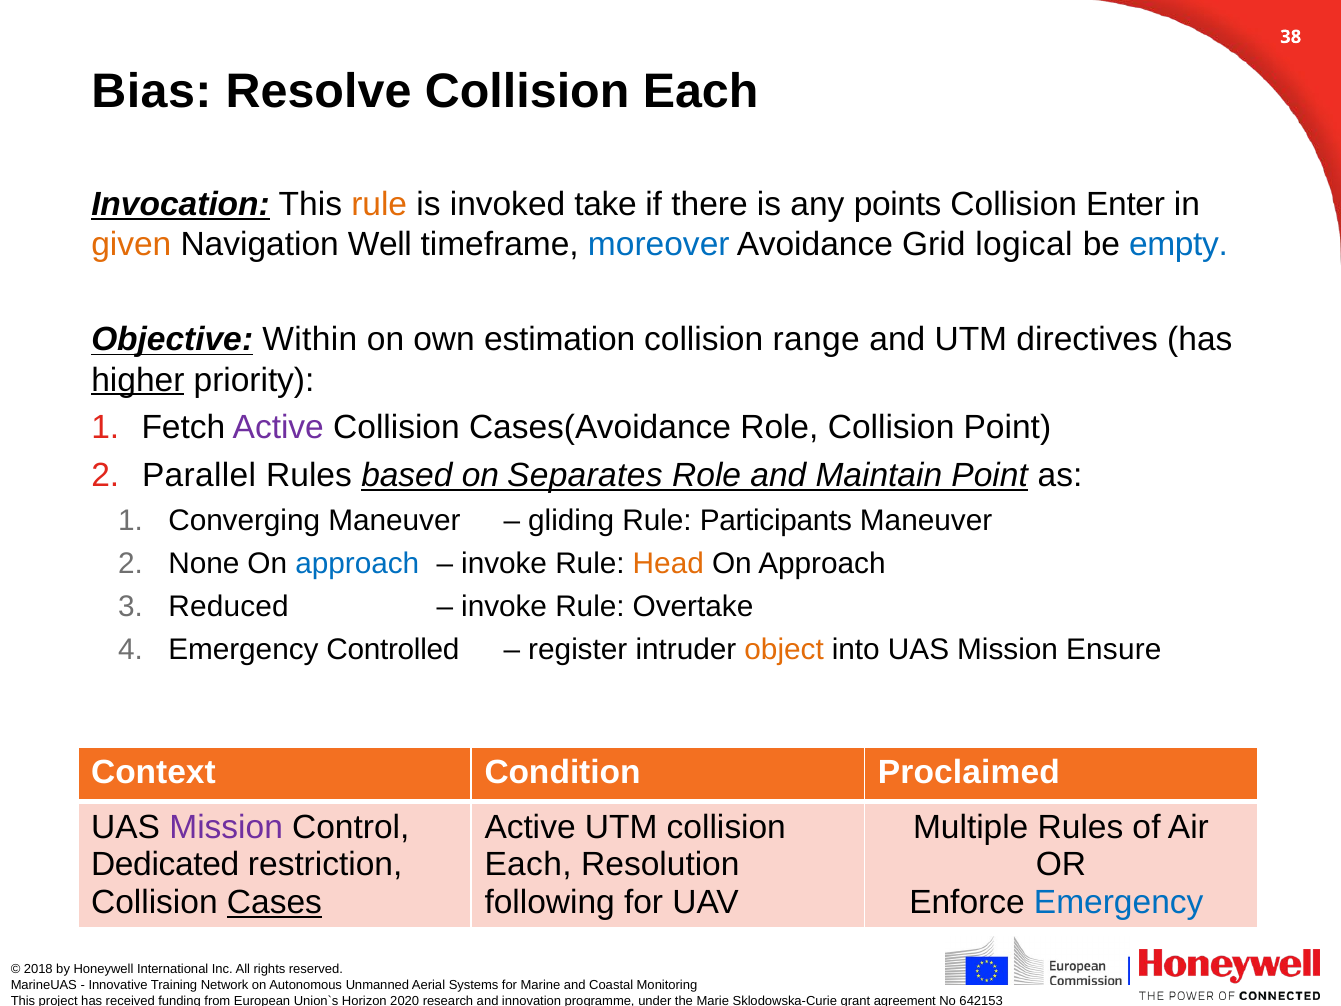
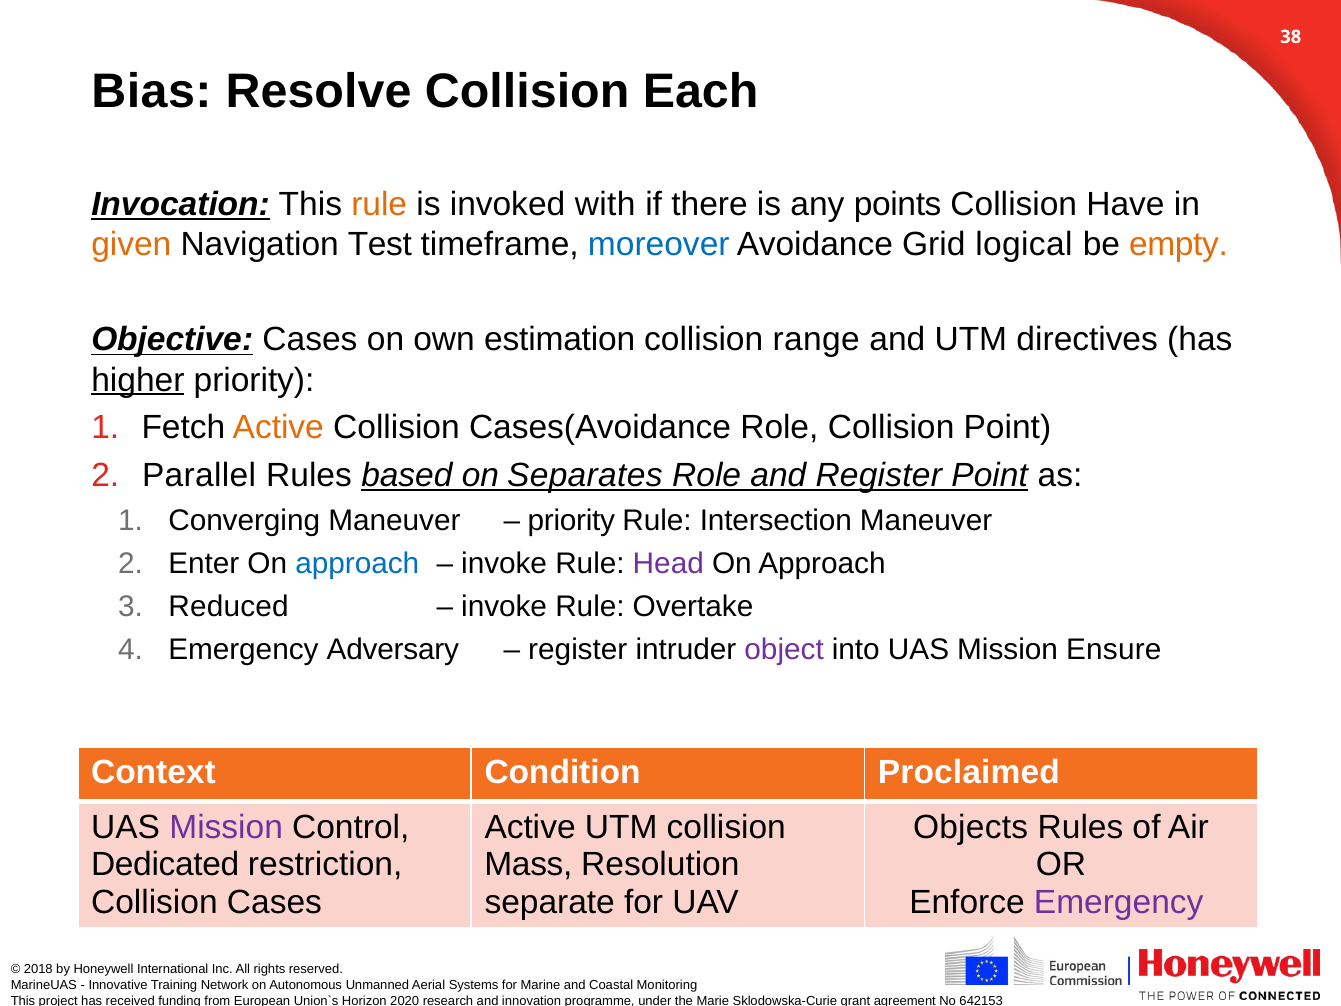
take: take -> with (605, 204)
Enter: Enter -> Have (1125, 204)
Well: Well -> Test (380, 244)
empty colour: blue -> orange (1178, 244)
Objective Within: Within -> Cases (310, 340)
Active colour: purple -> orange (278, 428)
and Maintain: Maintain -> Register (879, 475)
gliding: gliding -> priority (571, 520)
Participants: Participants -> Intersection (776, 520)
None: None -> Enter (204, 564)
Head colour: orange -> purple (668, 564)
Controlled: Controlled -> Adversary (393, 650)
object colour: orange -> purple (784, 650)
Multiple: Multiple -> Objects (971, 827)
Each: Each -> Mass (528, 865)
Cases underline: present -> none (274, 902)
following: following -> separate (550, 902)
Emergency colour: blue -> purple (1119, 902)
